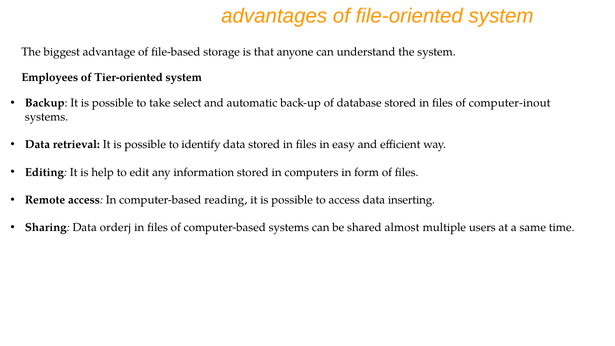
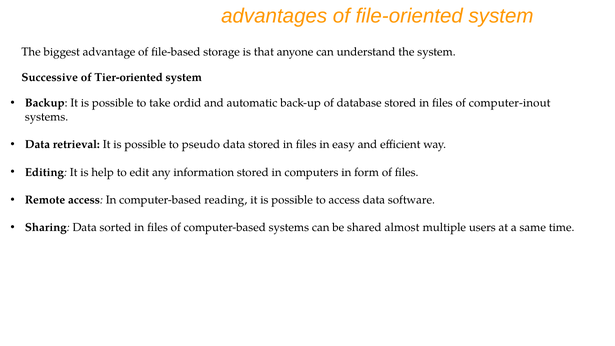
Employees: Employees -> Successive (50, 78)
select: select -> ordid (187, 103)
identify: identify -> pseudo (201, 145)
inserting: inserting -> software (411, 200)
orderj: orderj -> sorted (116, 228)
